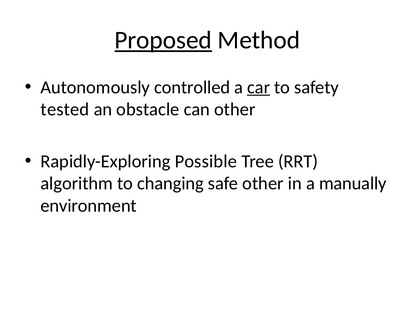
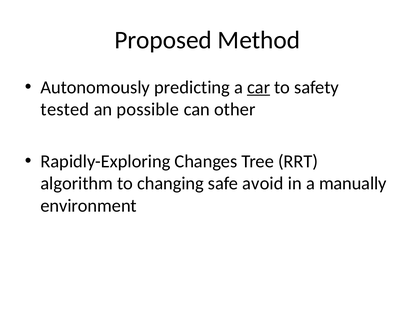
Proposed underline: present -> none (163, 40)
controlled: controlled -> predicting (192, 87)
obstacle: obstacle -> possible (148, 109)
Possible: Possible -> Changes (206, 161)
safe other: other -> avoid (263, 183)
